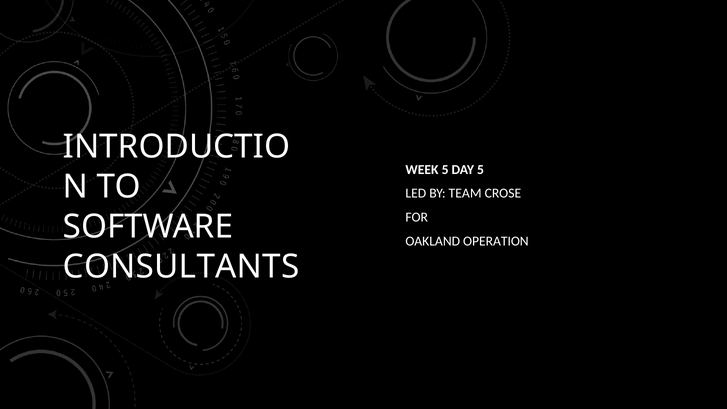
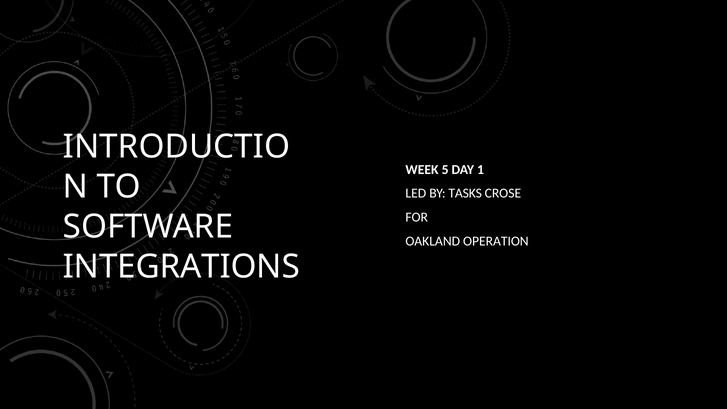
DAY 5: 5 -> 1 (481, 169)
TEAM: TEAM -> TASKS (465, 193)
CONSULTANTS: CONSULTANTS -> INTEGRATIONS (181, 267)
